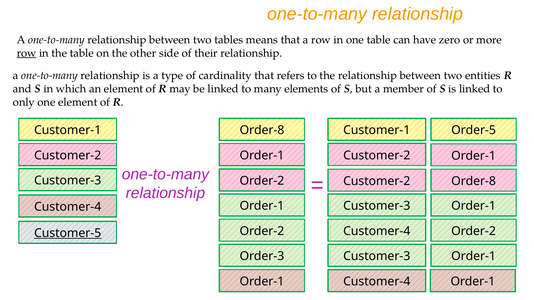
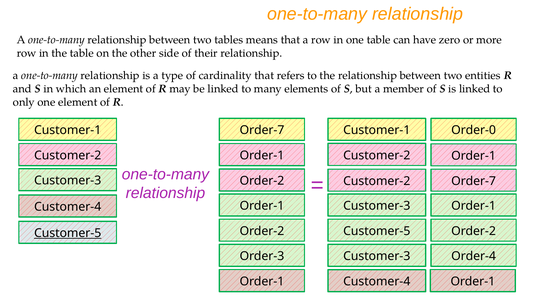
row underline: present -> none (27, 53)
Order-8: Order-8 -> Order-7 (262, 130)
Order-5: Order-5 -> Order-0 (474, 130)
Order-8: Order-8 -> Order-7 (474, 181)
Customer-4: Customer-4 -> Customer-5 (377, 231)
Order-1: Order-1 -> Order-4 (474, 257)
